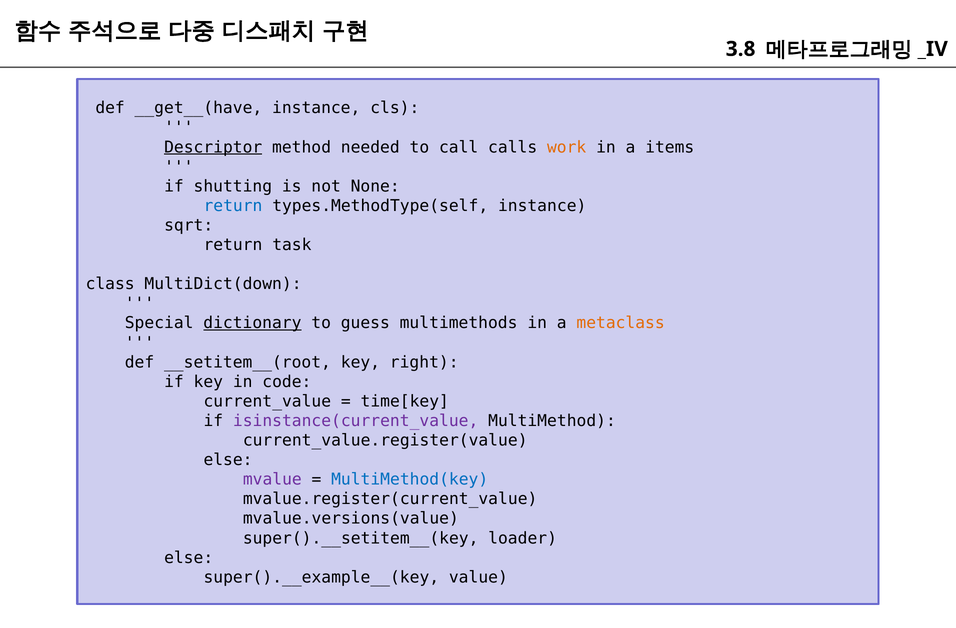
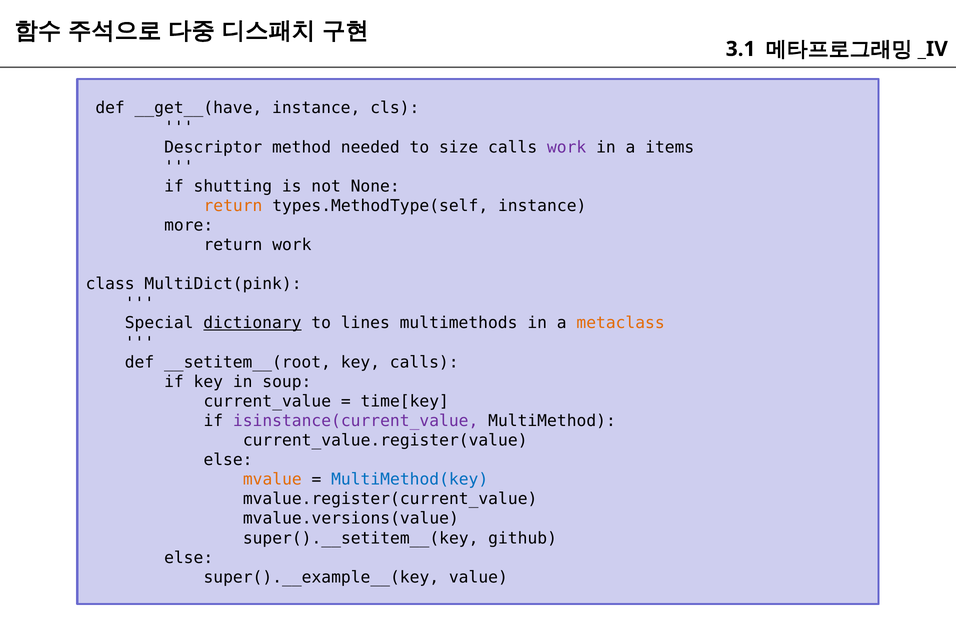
3.8: 3.8 -> 3.1 (741, 49)
Descriptor underline: present -> none (213, 147)
call: call -> size (459, 147)
work colour: orange -> purple (567, 147)
return colour: blue -> orange (233, 206)
sqrt: sqrt -> more (189, 225)
return task: task -> work (292, 245)
MultiDict(down: MultiDict(down -> MultiDict(pink (223, 284)
guess: guess -> lines (365, 323)
key right: right -> calls (424, 362)
code: code -> soup (287, 382)
mvalue colour: purple -> orange (272, 479)
loader: loader -> github (523, 538)
